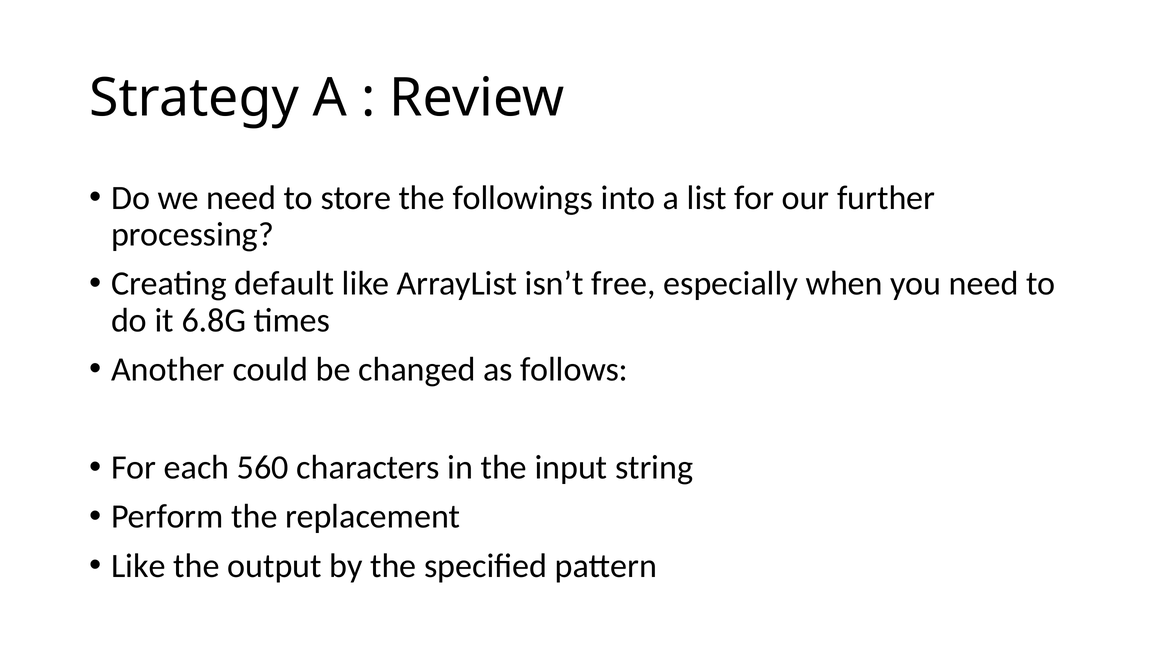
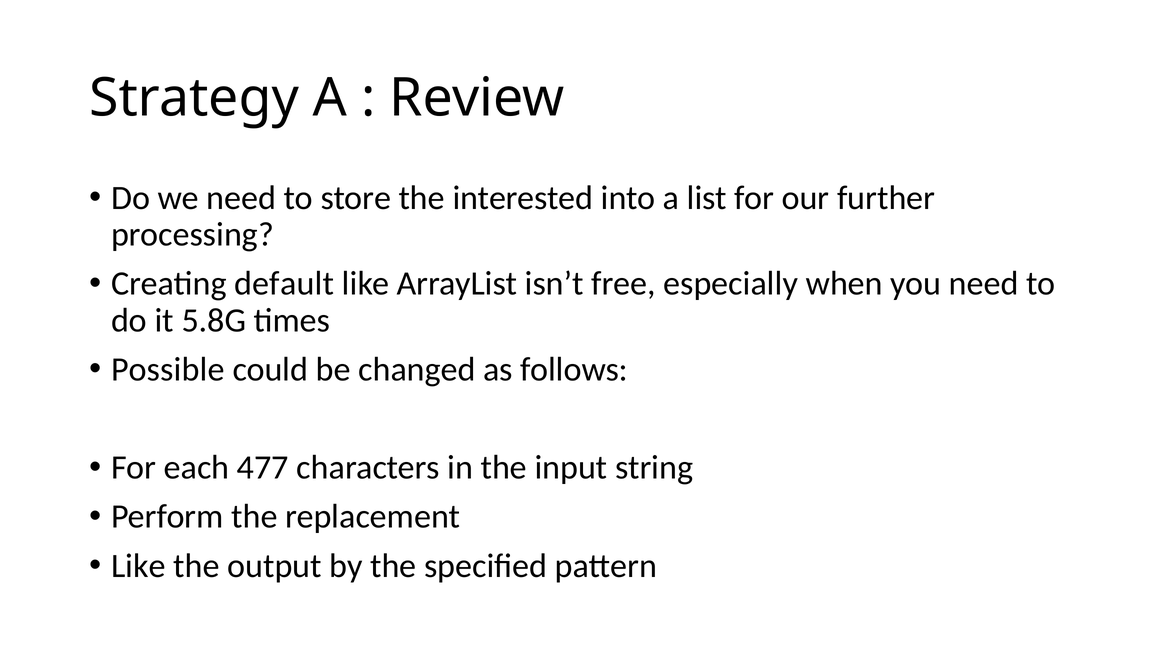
followings: followings -> interested (523, 198)
6.8G: 6.8G -> 5.8G (214, 321)
Another: Another -> Possible (168, 370)
560: 560 -> 477 (263, 468)
